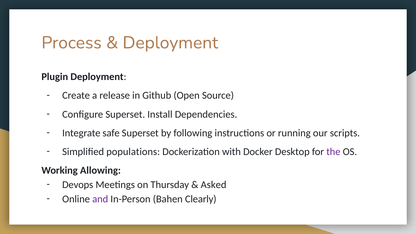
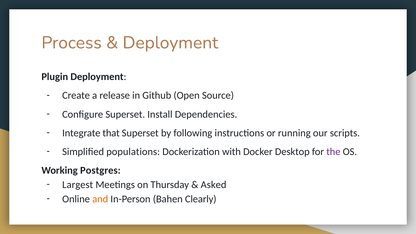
safe: safe -> that (111, 133)
Allowing: Allowing -> Postgres (100, 170)
Devops: Devops -> Largest (78, 185)
and colour: purple -> orange (100, 199)
